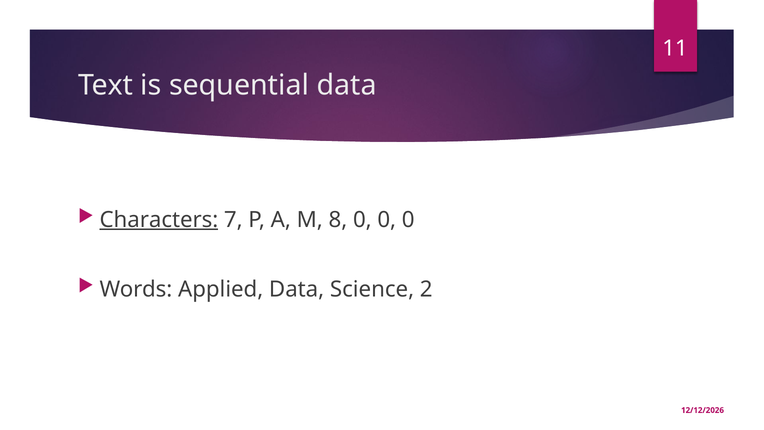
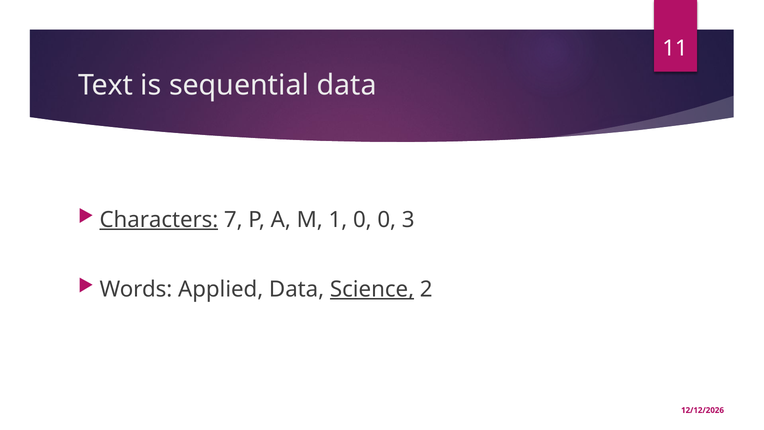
8: 8 -> 1 (338, 220)
0 0 0: 0 -> 3 (408, 220)
Science underline: none -> present (372, 289)
